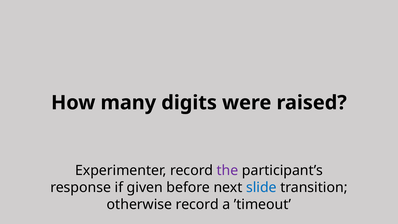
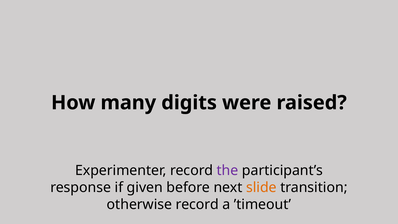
slide colour: blue -> orange (261, 187)
